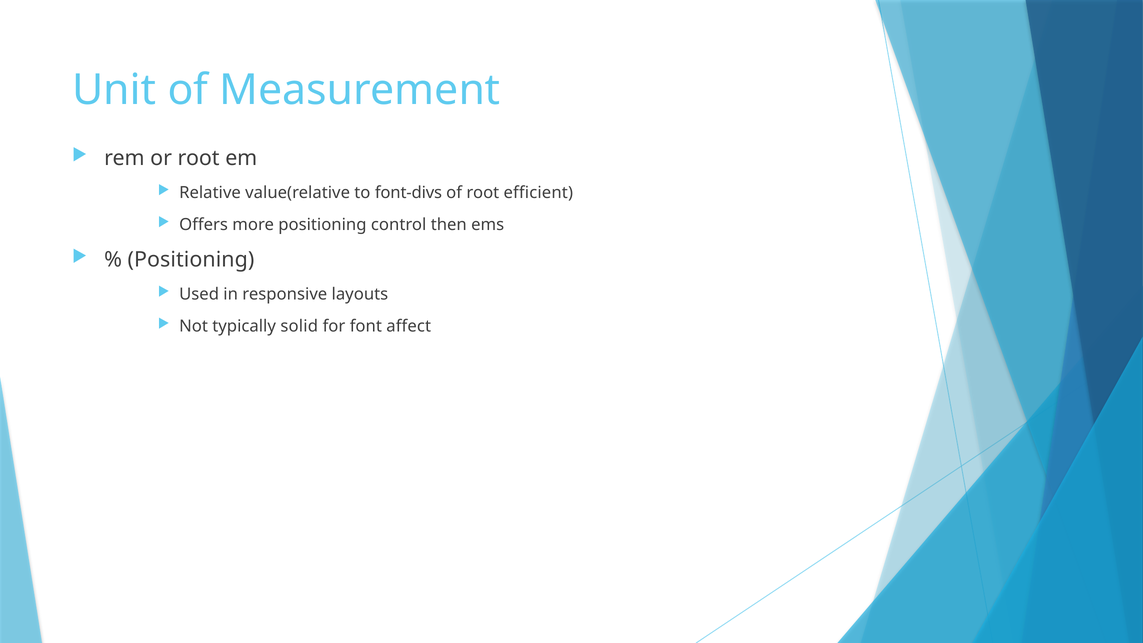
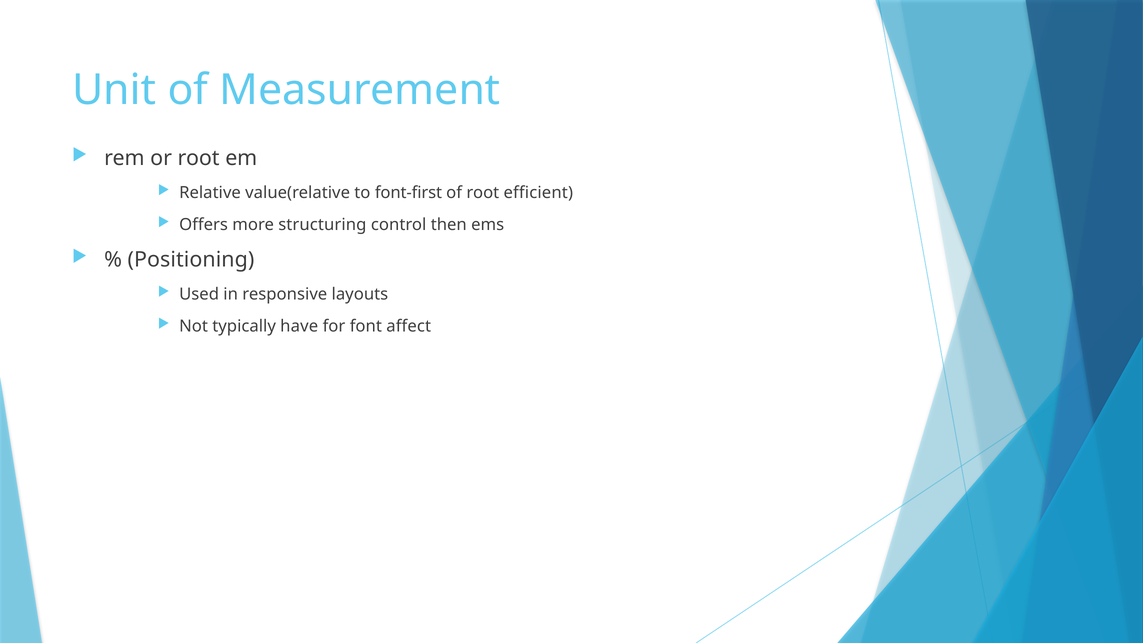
font-divs: font-divs -> font-first (408, 193)
more positioning: positioning -> structuring (322, 225)
solid: solid -> have (299, 326)
